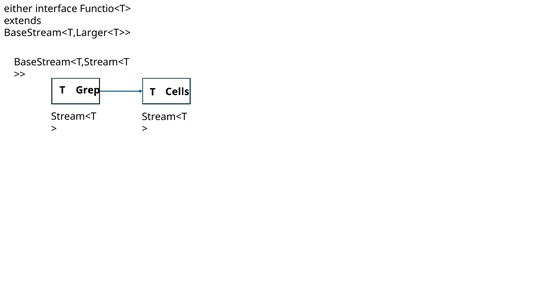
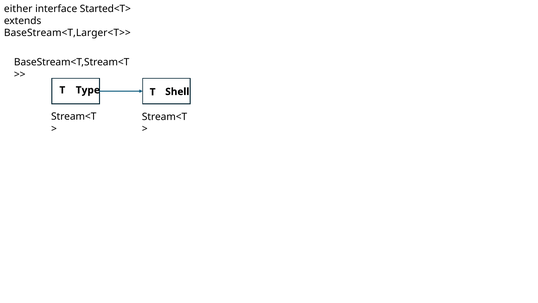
Functio<T>: Functio<T> -> Started<T> (105, 9)
Grep: Grep -> Type (88, 90)
Cells: Cells -> Shell (177, 92)
